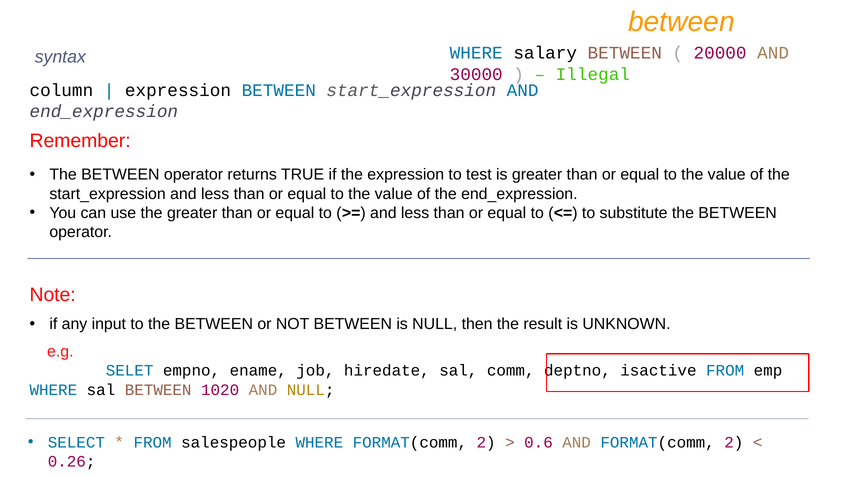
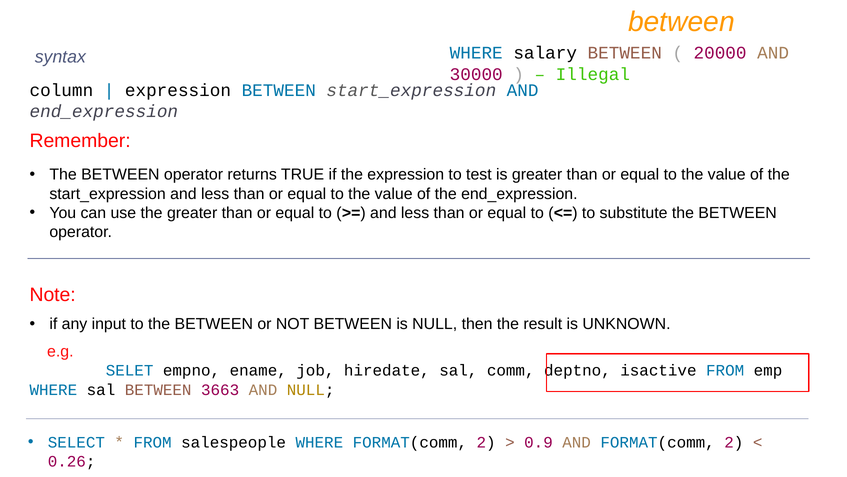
1020: 1020 -> 3663 (220, 389)
0.6: 0.6 -> 0.9 (538, 442)
